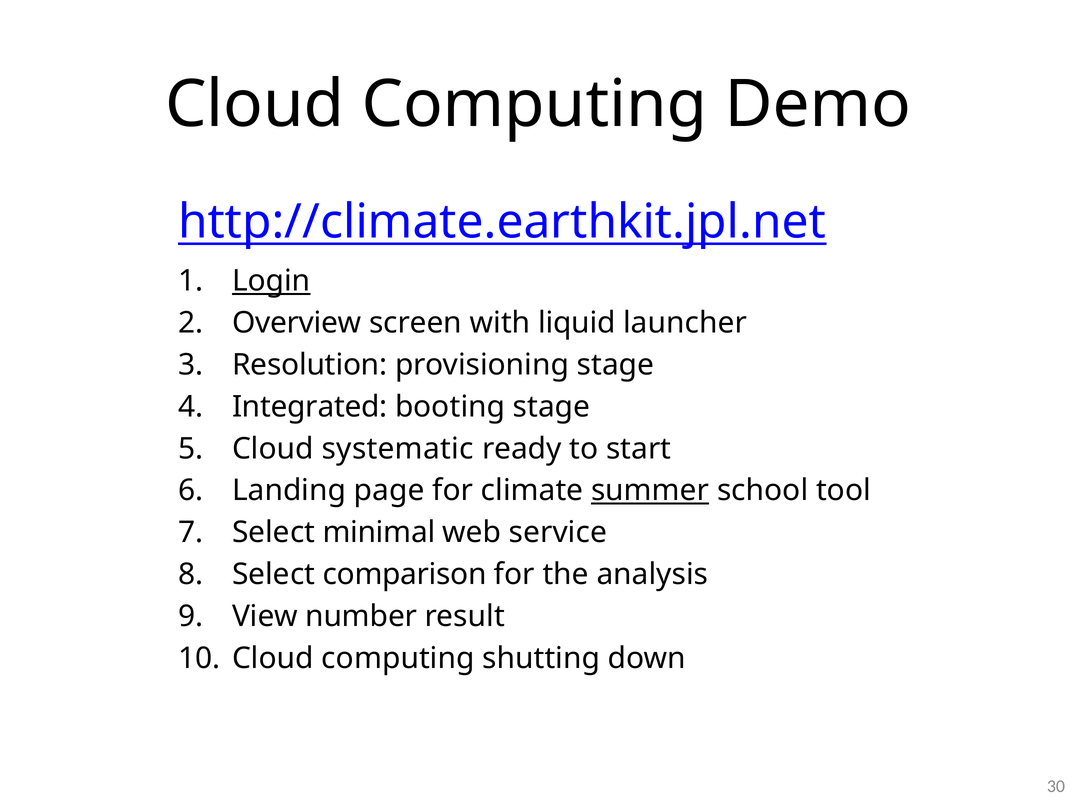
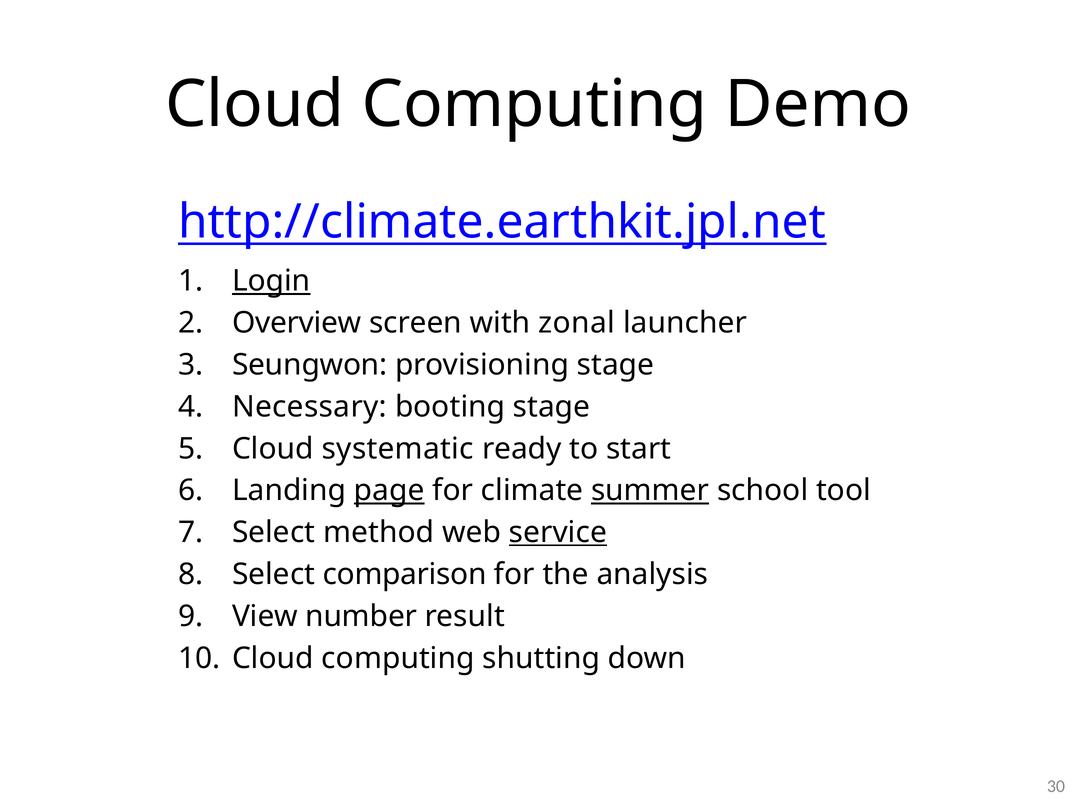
liquid: liquid -> zonal (577, 323)
Resolution: Resolution -> Seungwon (310, 365)
Integrated: Integrated -> Necessary (309, 407)
page underline: none -> present (389, 490)
minimal: minimal -> method (379, 532)
service underline: none -> present (558, 532)
